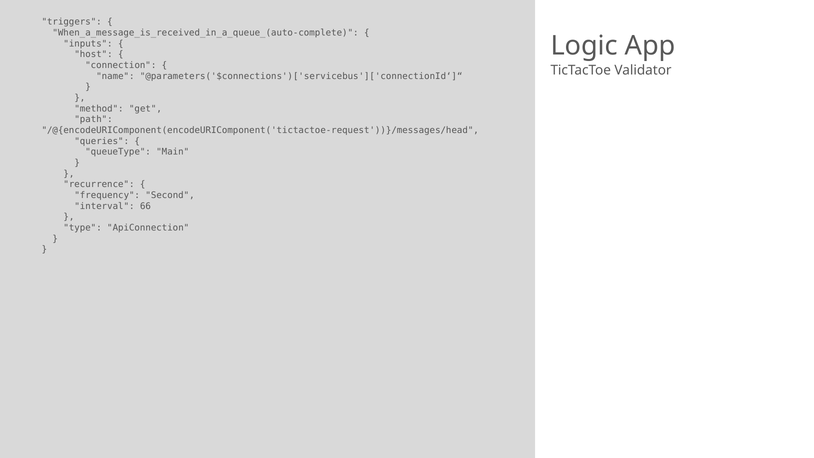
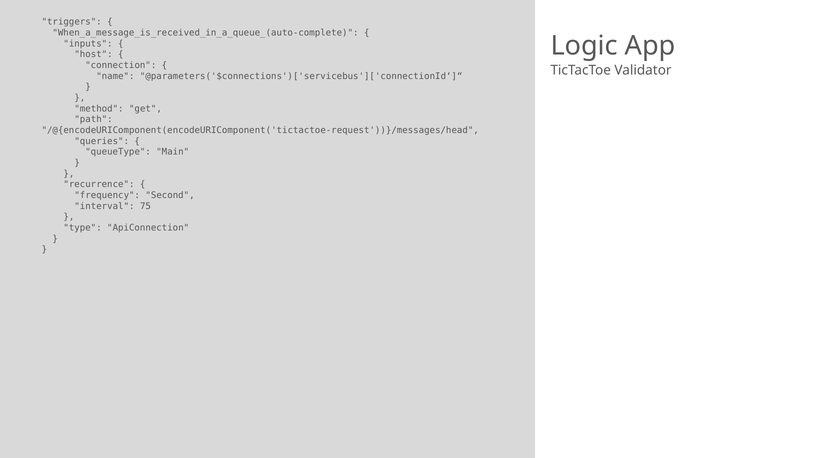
66: 66 -> 75 (145, 206)
